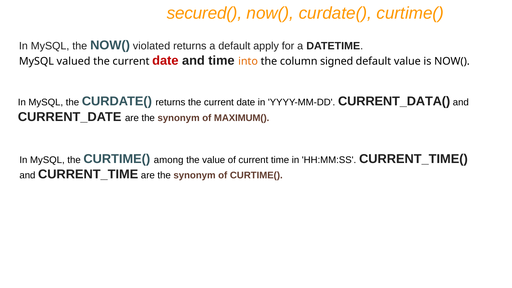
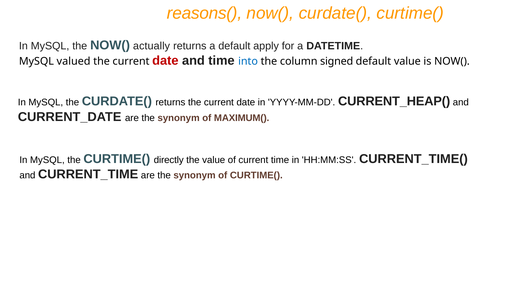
secured(: secured( -> reasons( (204, 13)
violated: violated -> actually (152, 46)
into colour: orange -> blue (248, 61)
CURRENT_DATA(: CURRENT_DATA( -> CURRENT_HEAP( (394, 101)
among: among -> directly (169, 160)
